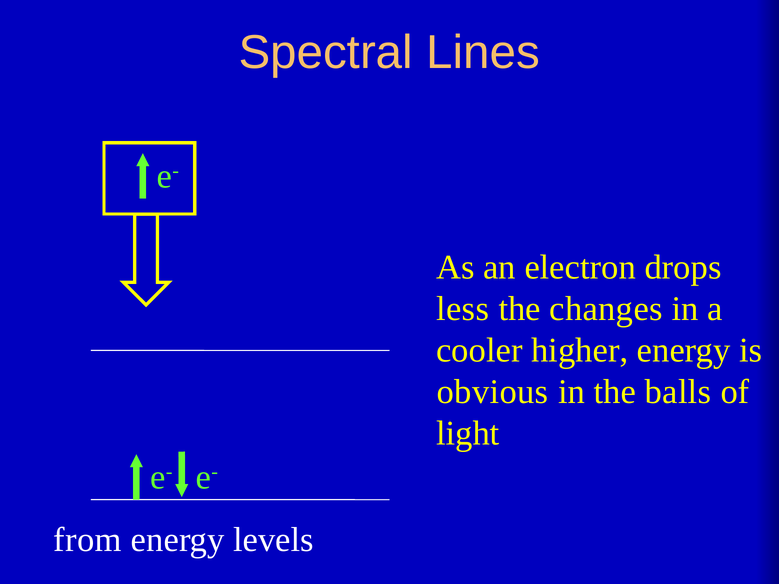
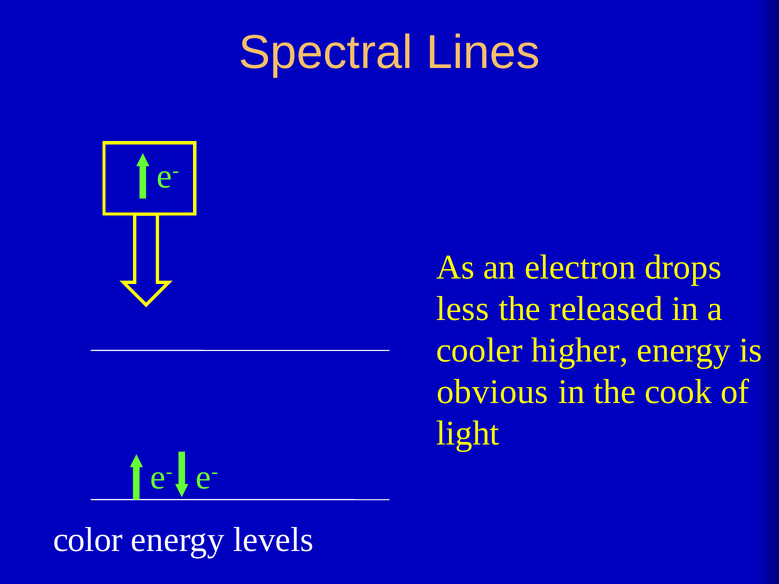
changes: changes -> released (606, 309)
balls: balls -> cook (678, 392)
from: from -> color (88, 540)
